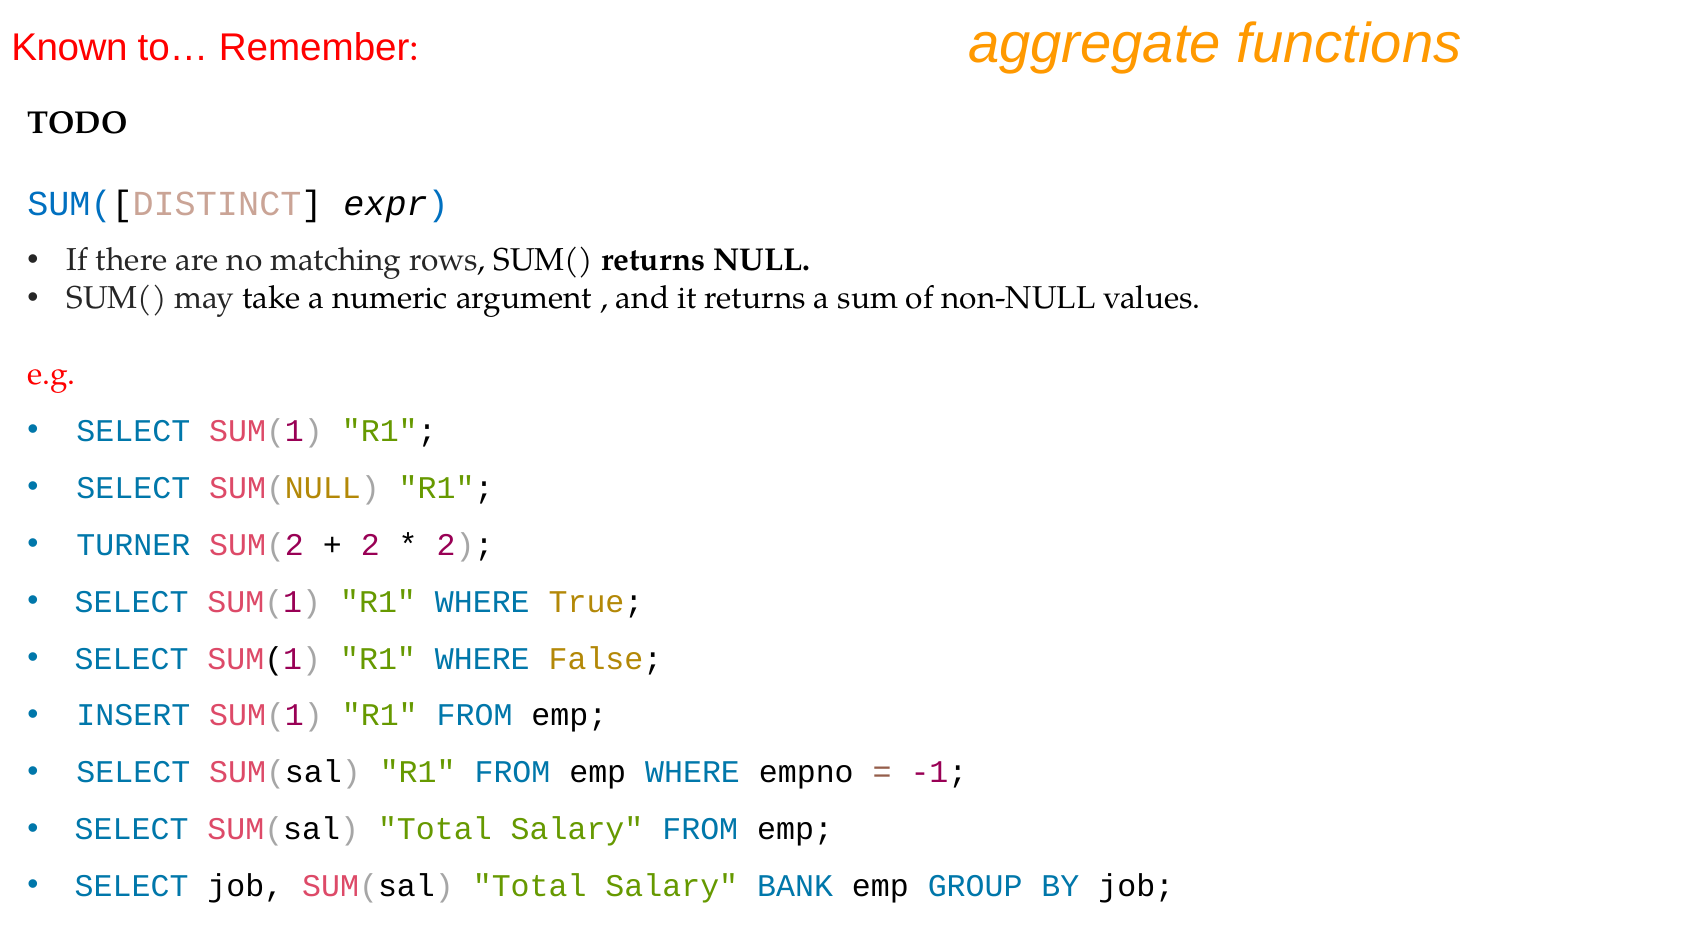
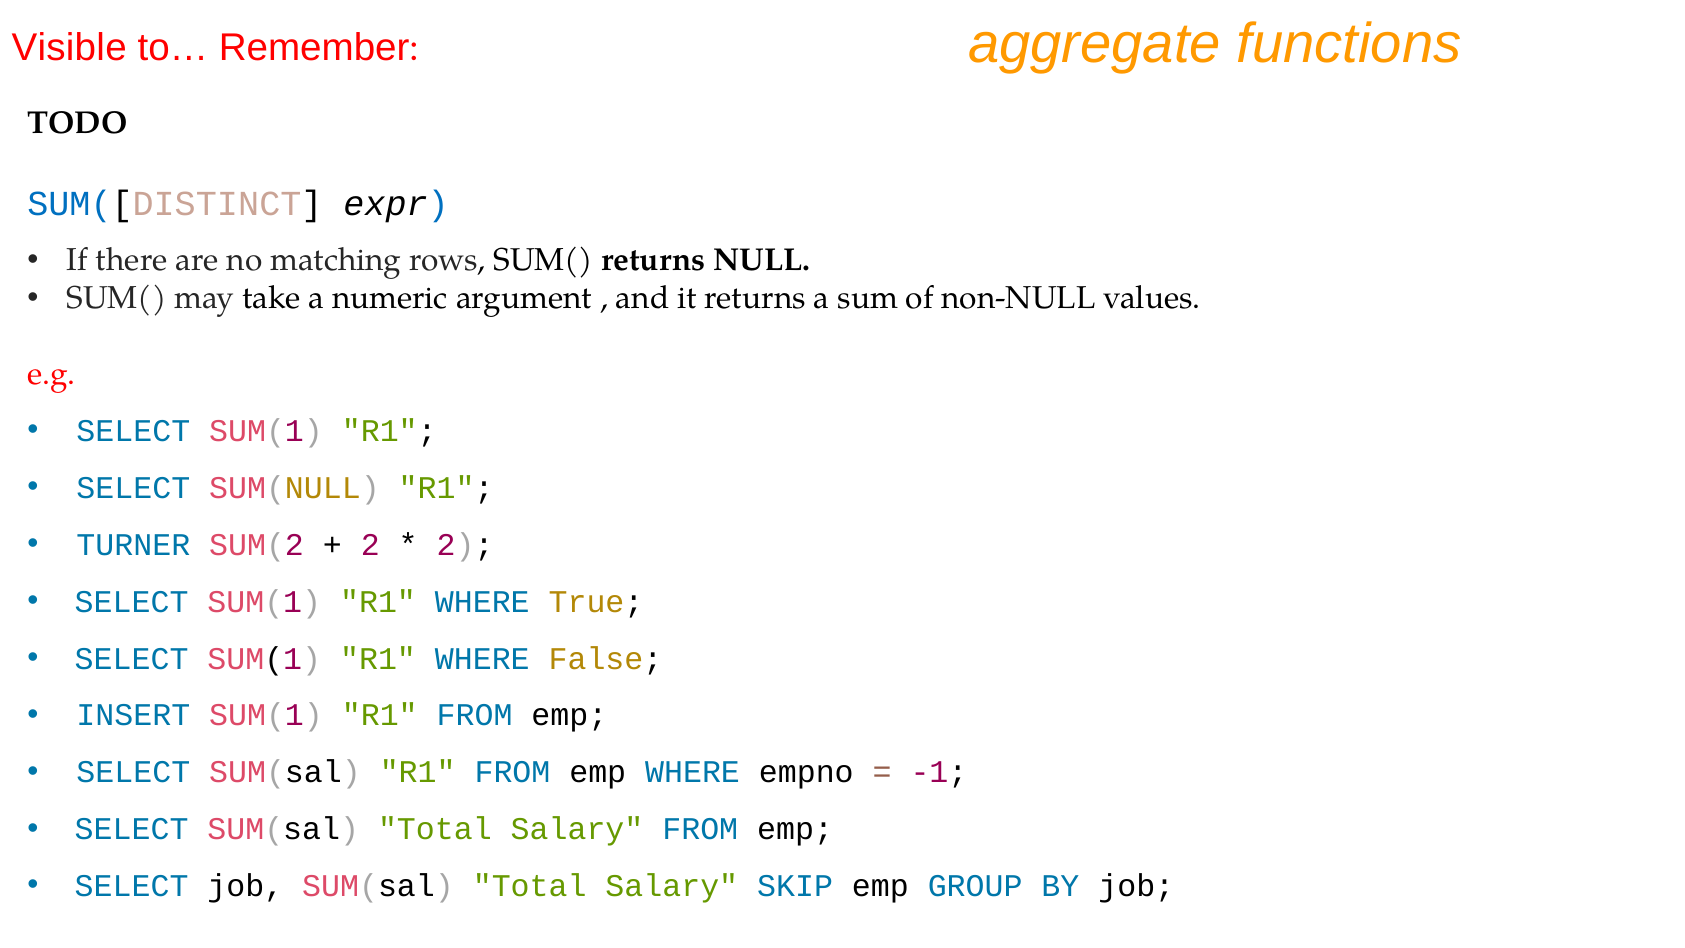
Known: Known -> Visible (69, 48)
BANK: BANK -> SKIP (795, 886)
